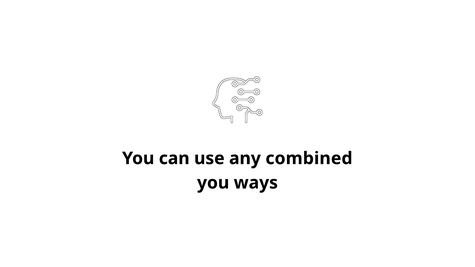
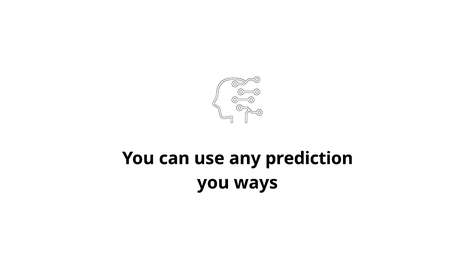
combined: combined -> prediction (309, 159)
